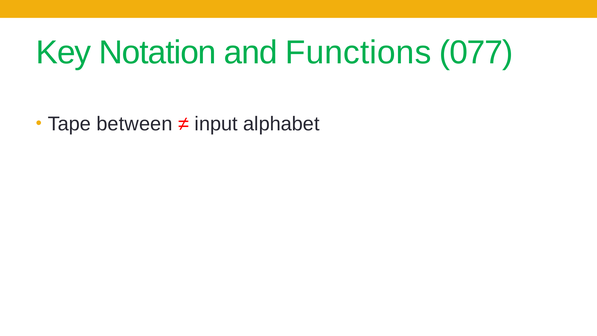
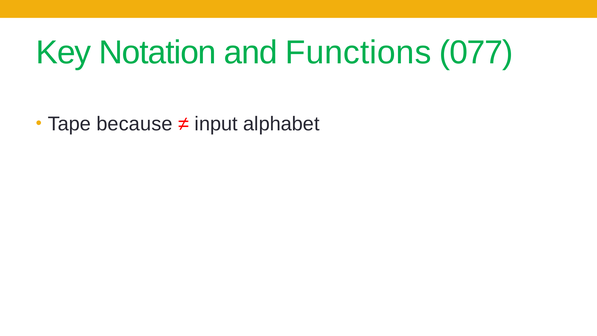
between: between -> because (134, 124)
